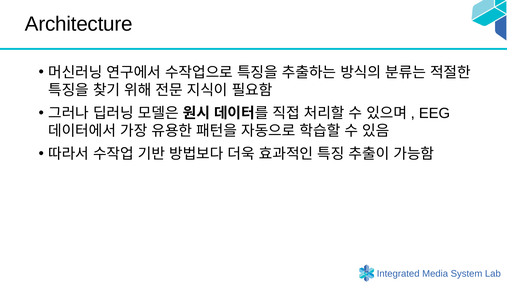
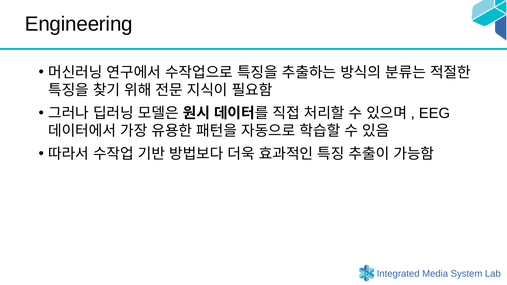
Architecture: Architecture -> Engineering (79, 24)
